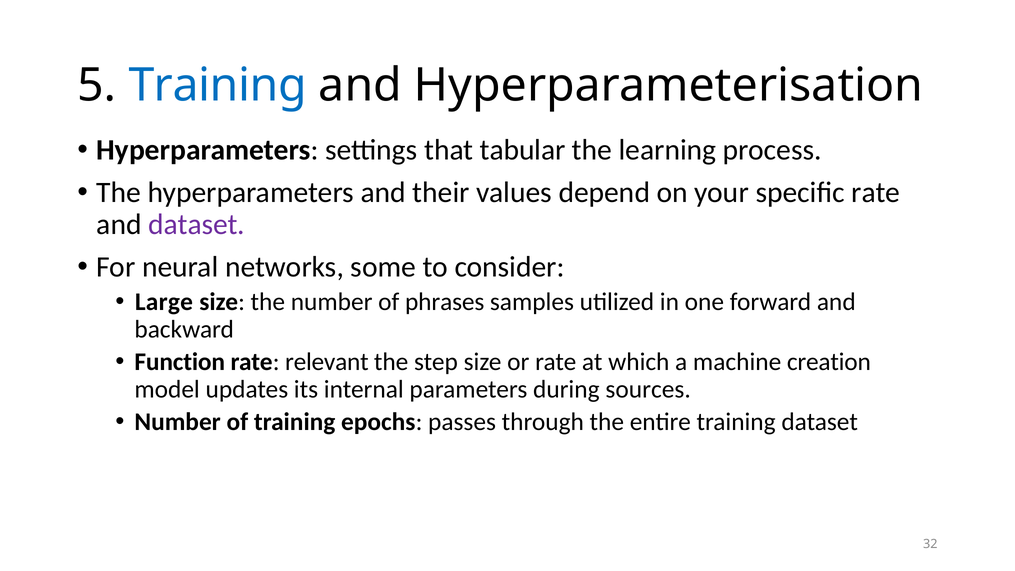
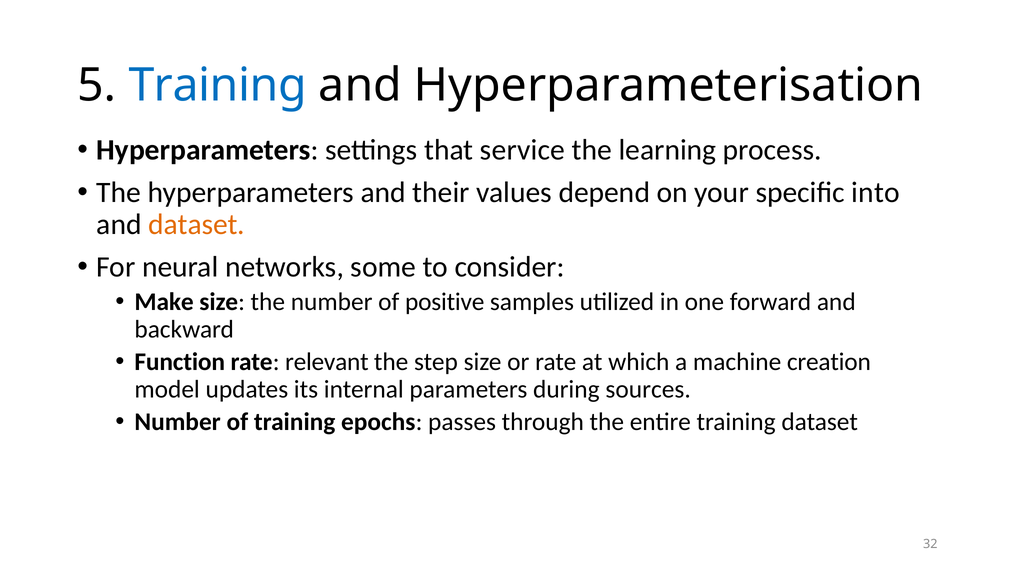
tabular: tabular -> service (522, 150)
specific rate: rate -> into (876, 192)
dataset colour: purple -> orange (197, 224)
Large: Large -> Make (164, 302)
phrases: phrases -> positive (445, 302)
